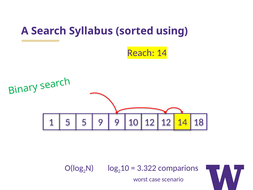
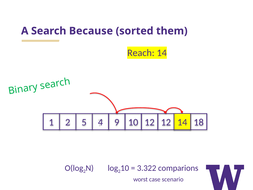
Syllabus: Syllabus -> Because (91, 31)
using: using -> them (172, 31)
1 5: 5 -> 2 (68, 122)
5 9: 9 -> 4 (100, 122)
